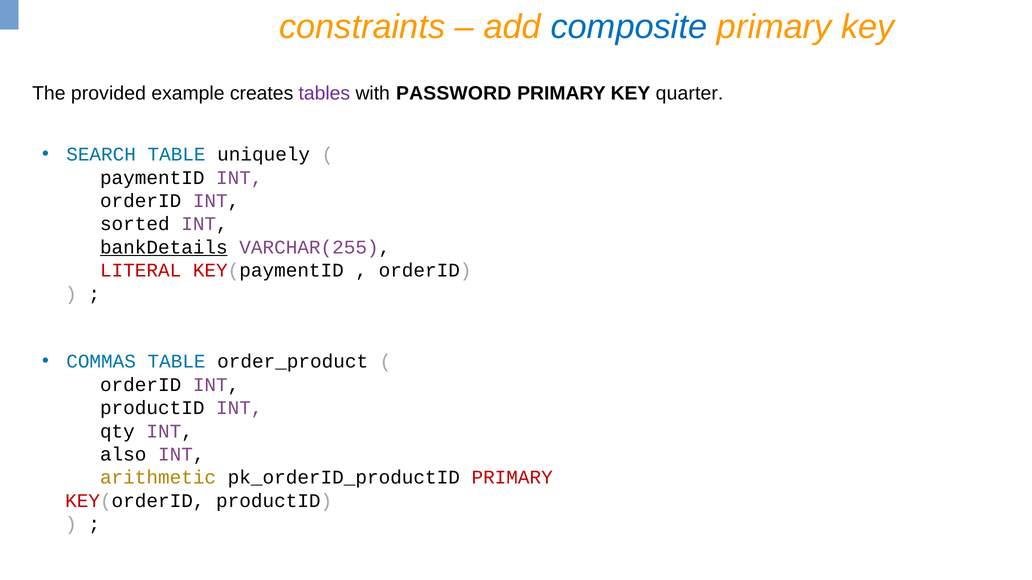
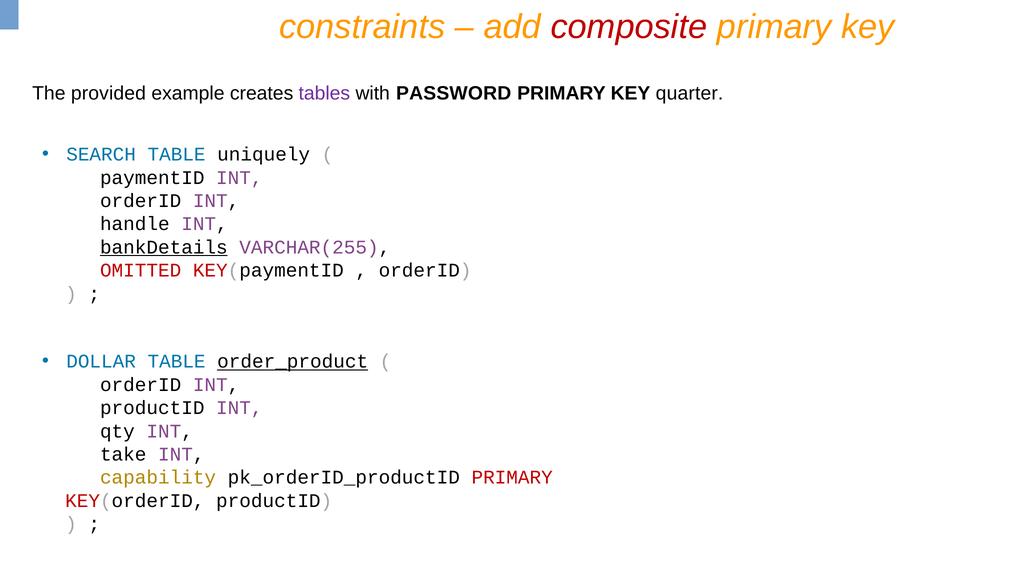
composite colour: blue -> red (629, 27)
sorted: sorted -> handle (135, 224)
LITERAL: LITERAL -> OMITTED (141, 271)
COMMAS: COMMAS -> DOLLAR (101, 362)
order_product underline: none -> present (293, 362)
also: also -> take (123, 455)
arithmetic: arithmetic -> capability (158, 478)
